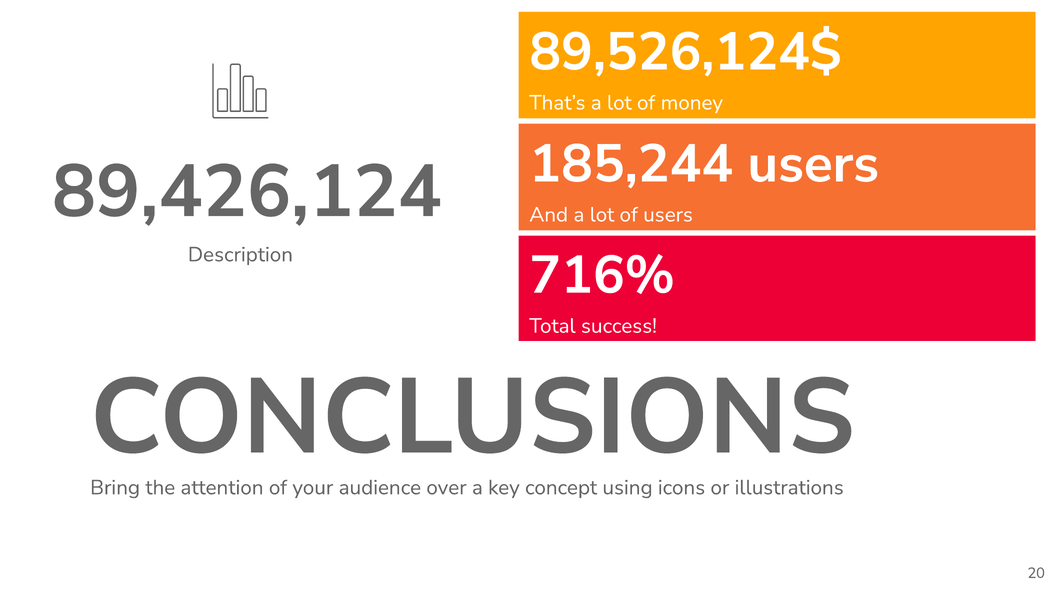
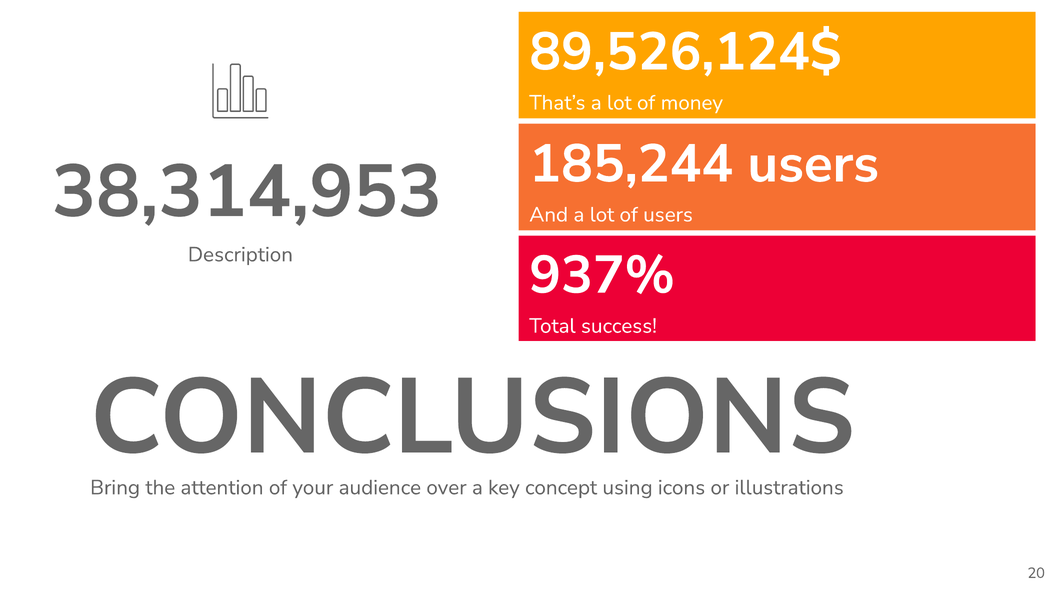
89,426,124: 89,426,124 -> 38,314,953 (247, 192)
716%: 716% -> 937% (602, 275)
